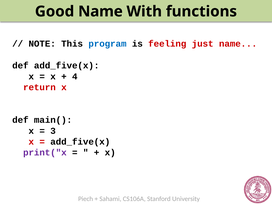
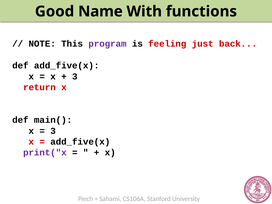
program colour: blue -> purple (107, 44)
just name: name -> back (238, 44)
4: 4 -> 3 (75, 76)
